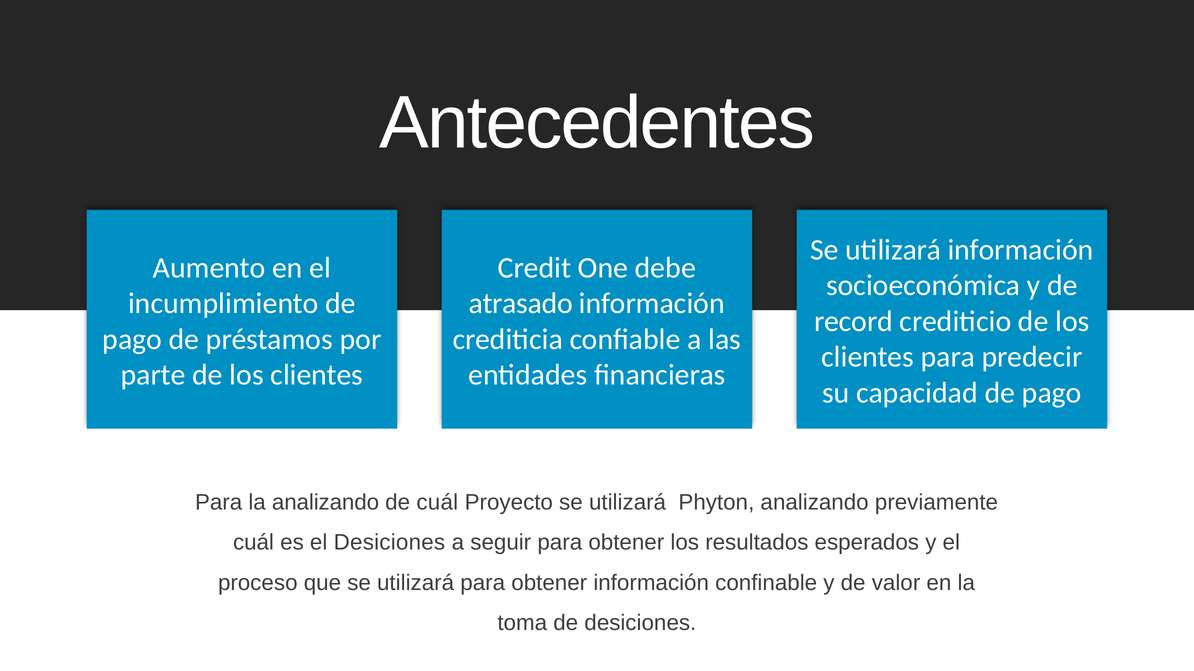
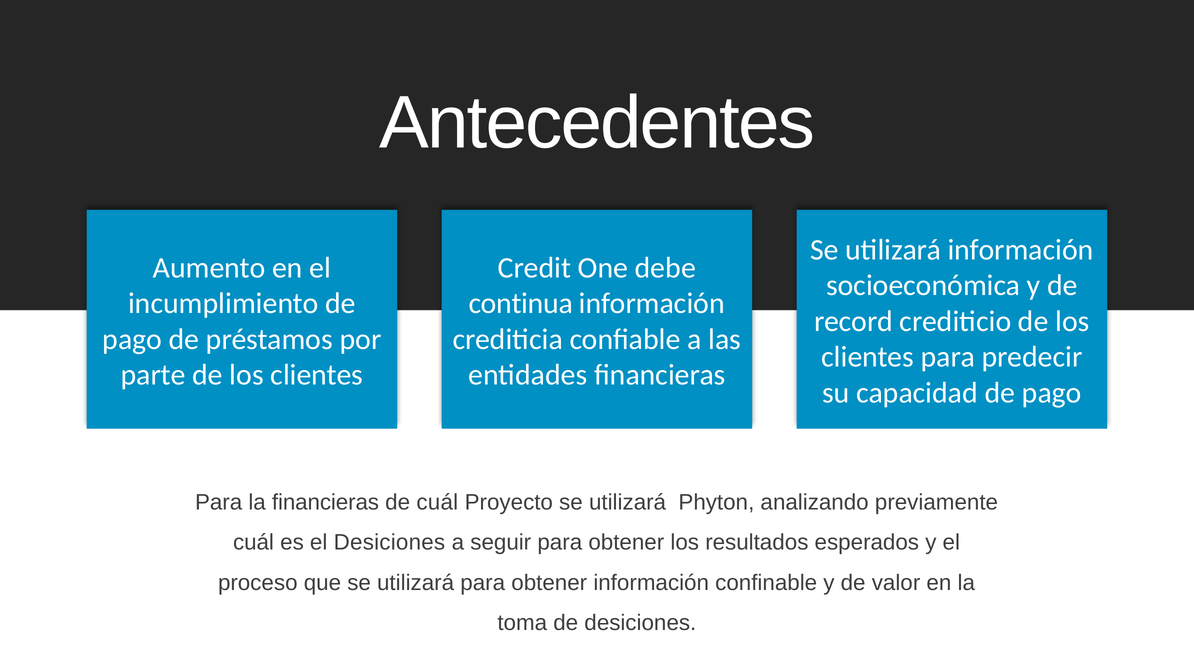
atrasado: atrasado -> continua (521, 304)
la analizando: analizando -> financieras (326, 503)
